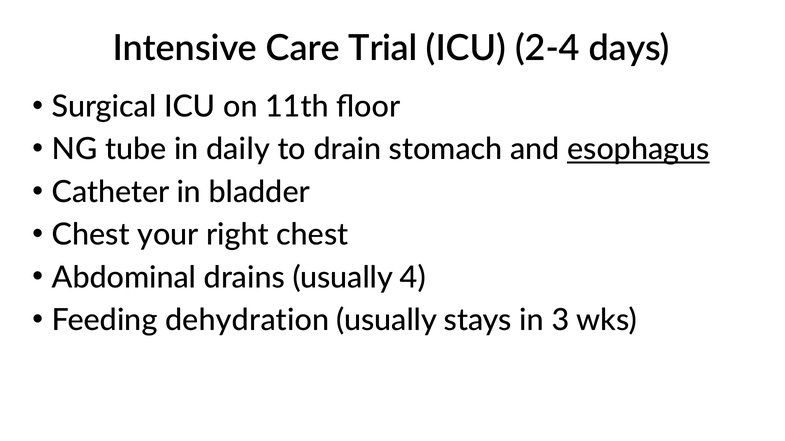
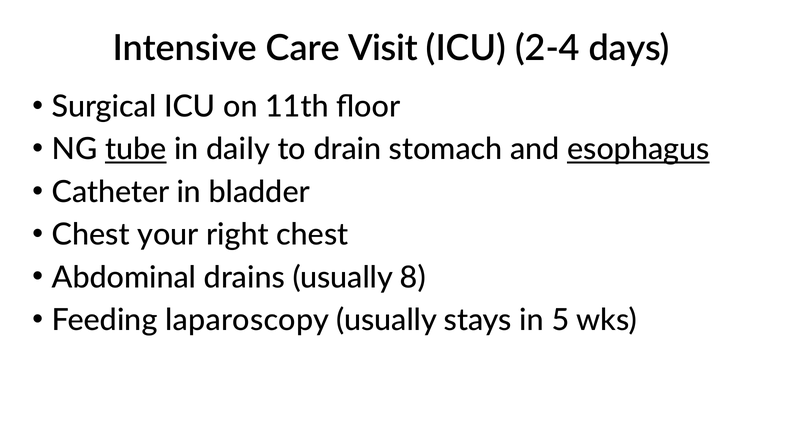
Trial: Trial -> Visit (383, 49)
tube underline: none -> present (136, 150)
4: 4 -> 8 (413, 278)
dehydration: dehydration -> laparoscopy (247, 321)
3: 3 -> 5 (560, 321)
